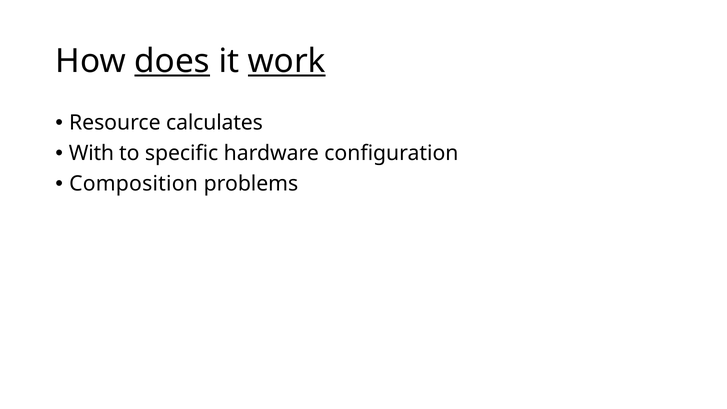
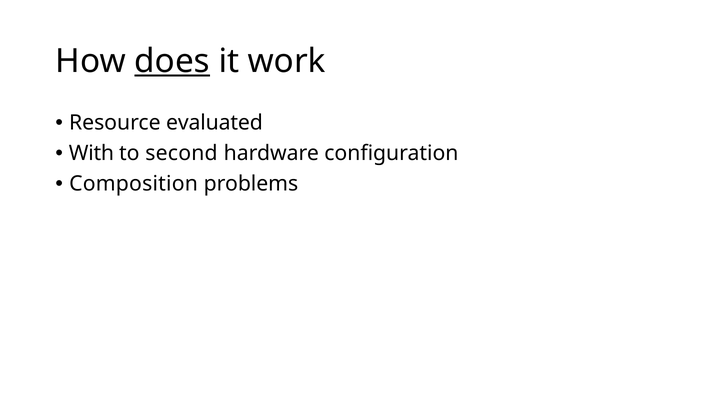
work underline: present -> none (287, 61)
calculates: calculates -> evaluated (214, 123)
specific: specific -> second (181, 153)
